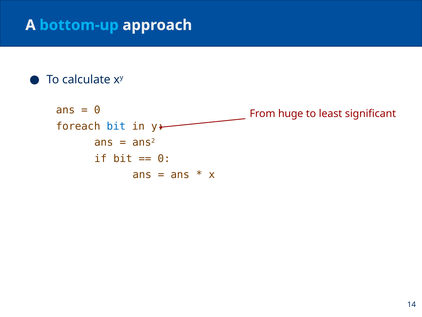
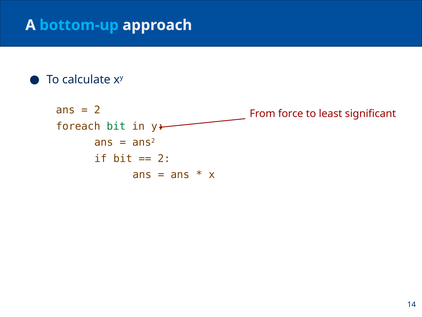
0: 0 -> 2 (97, 110)
huge: huge -> force (291, 114)
bit colour: blue -> green (116, 126)
0: 0 -> 2 (164, 159)
